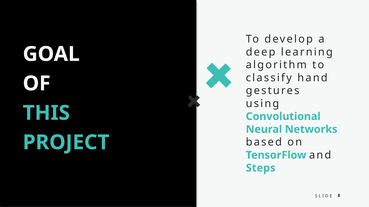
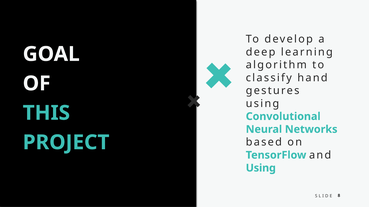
Steps: Steps -> Using (261, 168)
